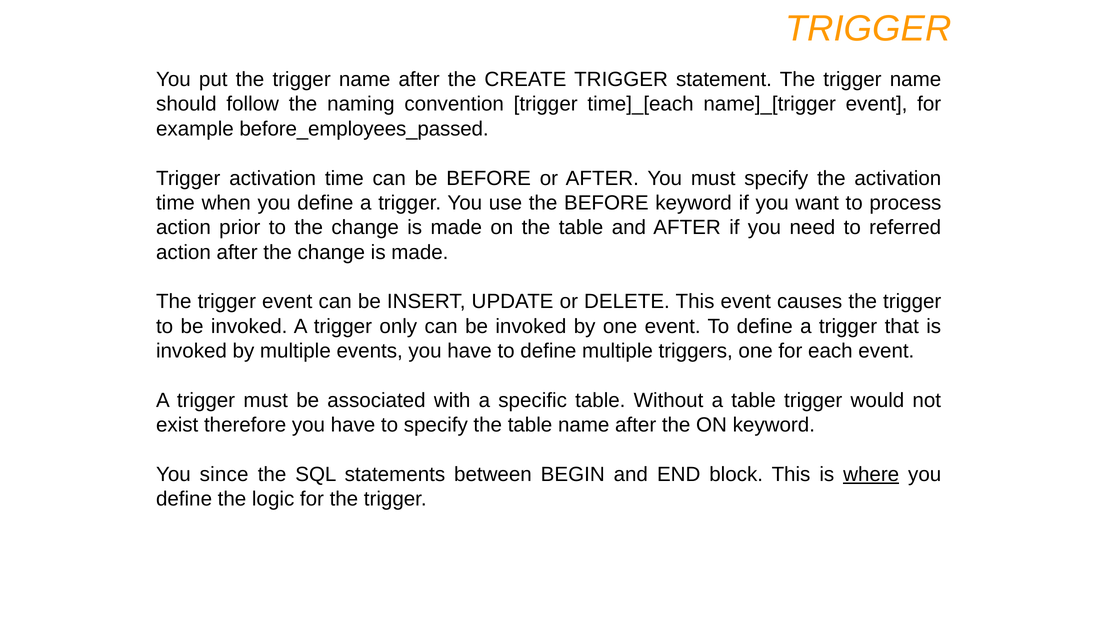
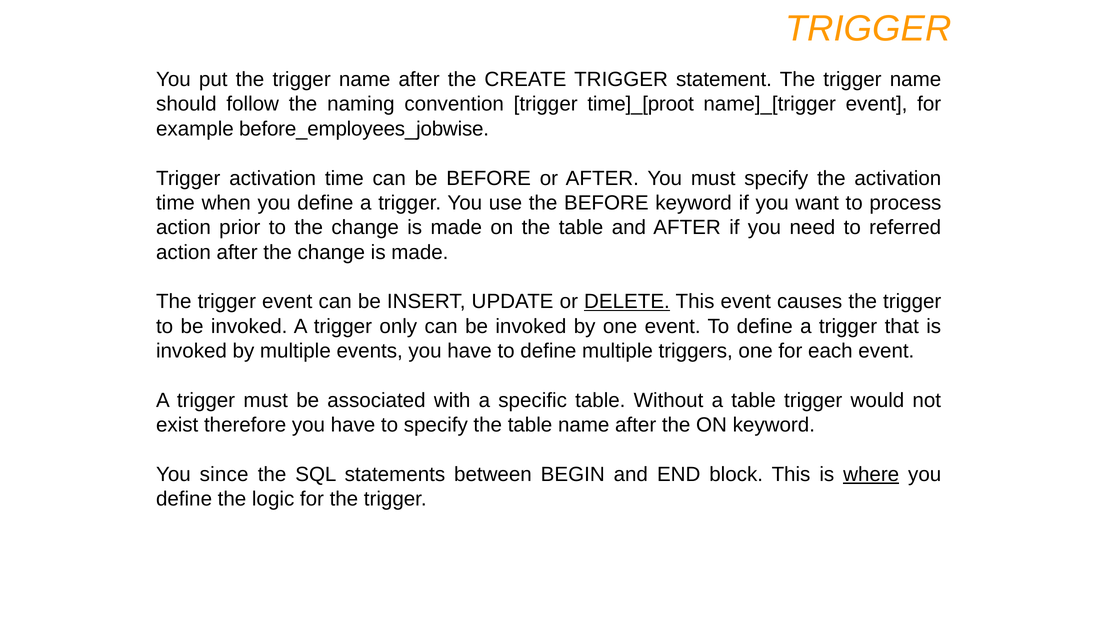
time]_[each: time]_[each -> time]_[proot (641, 104)
before_employees_passed: before_employees_passed -> before_employees_jobwise (364, 129)
DELETE underline: none -> present (627, 302)
